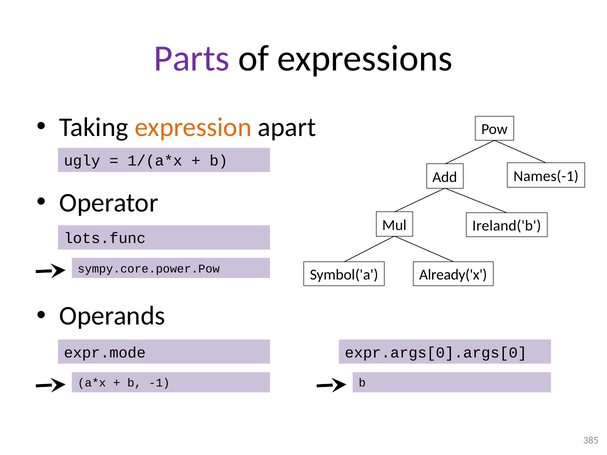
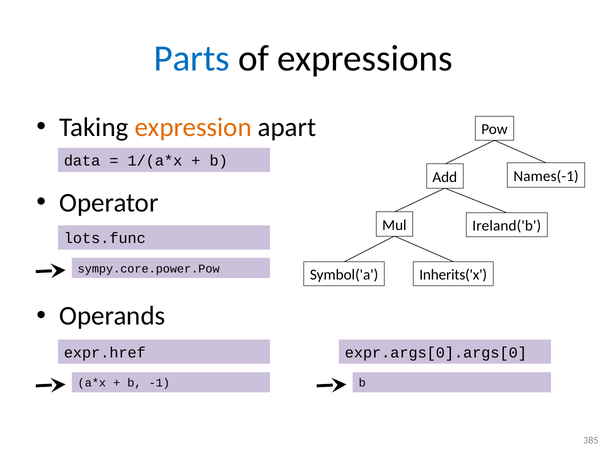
Parts colour: purple -> blue (192, 59)
ugly: ugly -> data (82, 161)
Already('x: Already('x -> Inherits('x (453, 275)
expr.mode: expr.mode -> expr.href (105, 353)
